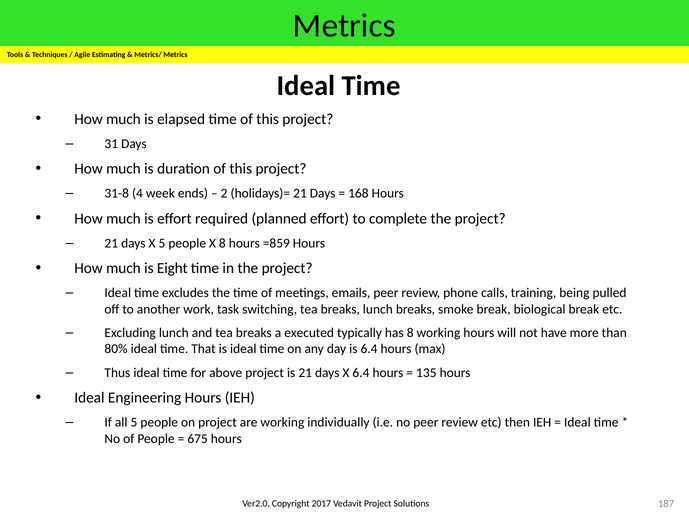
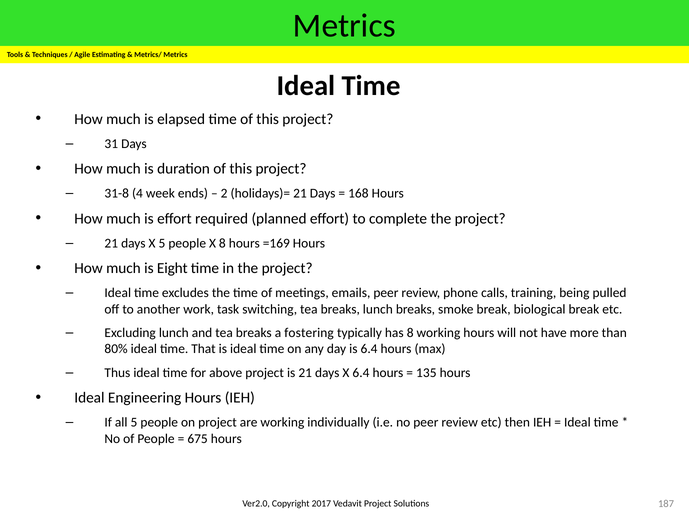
=859: =859 -> =169 (276, 243)
executed: executed -> fostering (309, 333)
